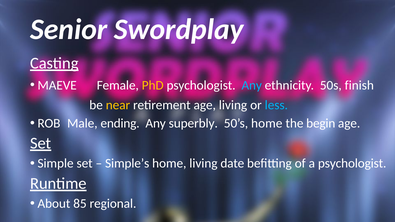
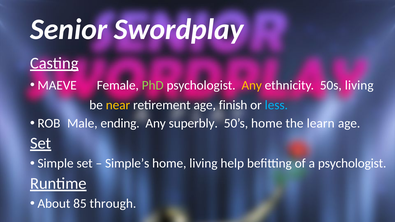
PhD colour: yellow -> light green (153, 85)
Any colour: light blue -> yellow (252, 85)
50s finish: finish -> living (359, 85)
age living: living -> finish (233, 105)
begin: begin -> learn (321, 123)
date: date -> help (232, 164)
regional: regional -> through (113, 204)
